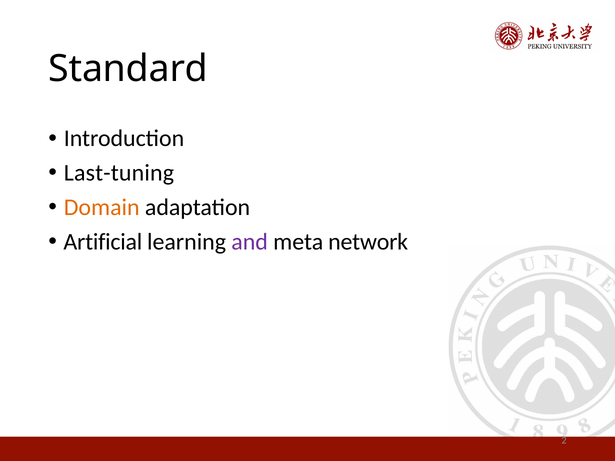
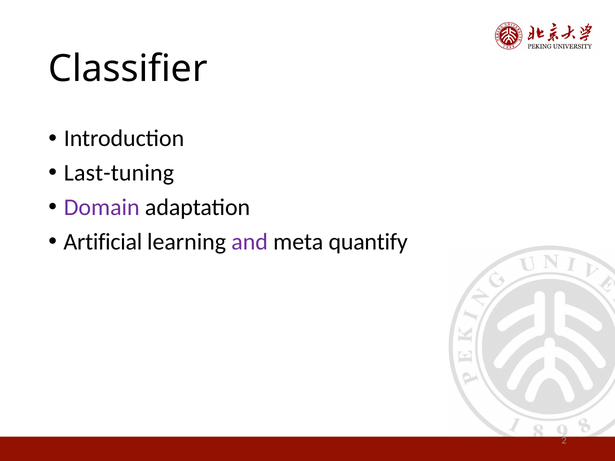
Standard: Standard -> Classifier (128, 69)
Domain colour: orange -> purple (102, 207)
network: network -> quantify (368, 242)
